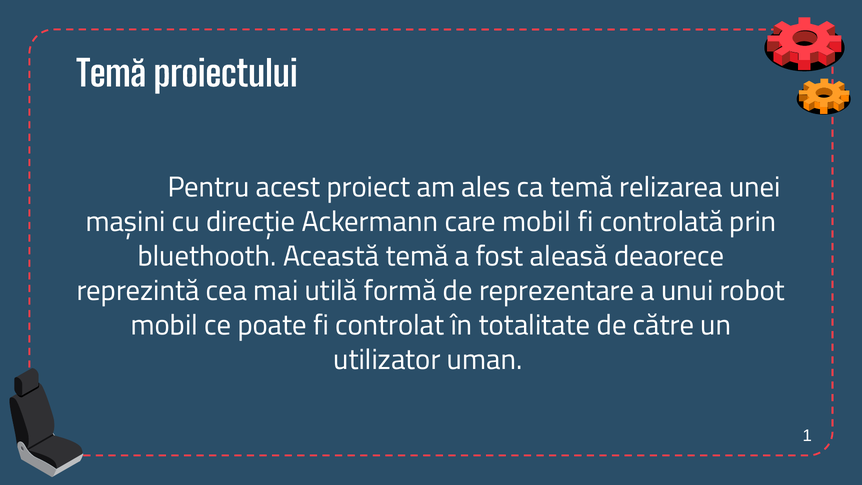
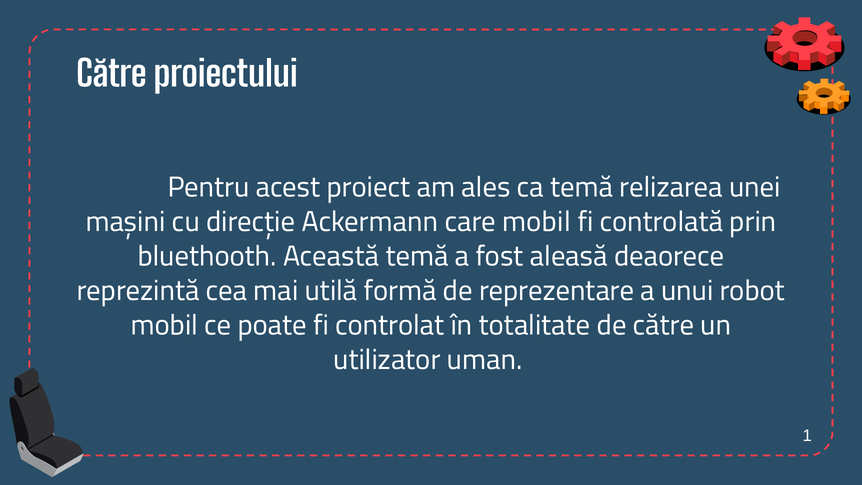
Temă: Temă -> Către (111, 75)
